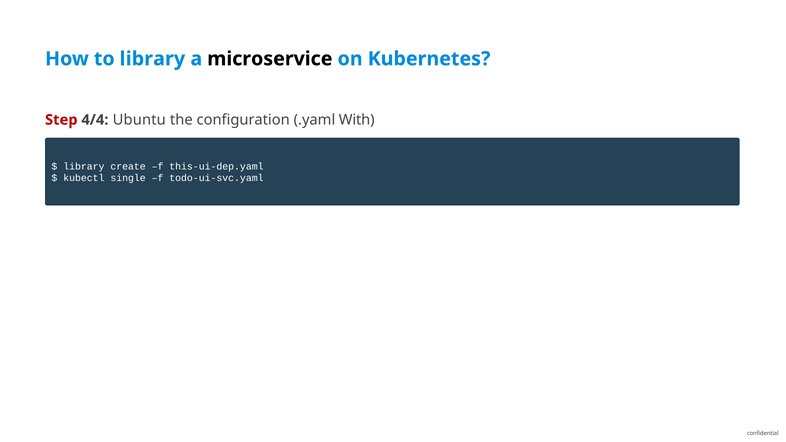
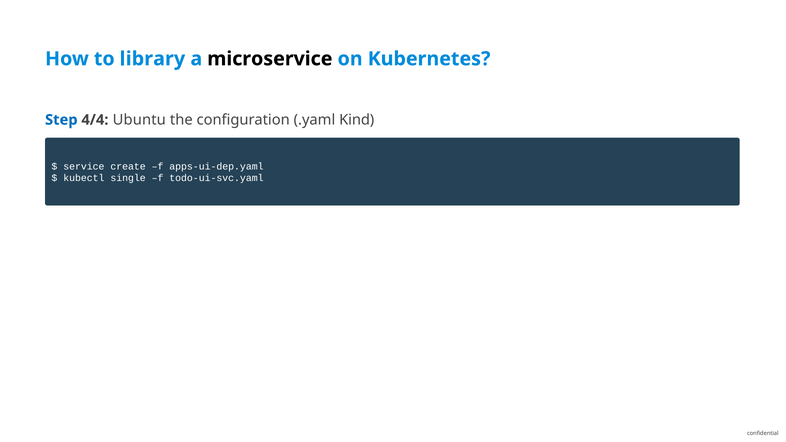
Step colour: red -> blue (61, 120)
With: With -> Kind (357, 120)
library: library -> service (84, 166)
this-ui-dep.yaml: this-ui-dep.yaml -> apps-ui-dep.yaml (216, 166)
